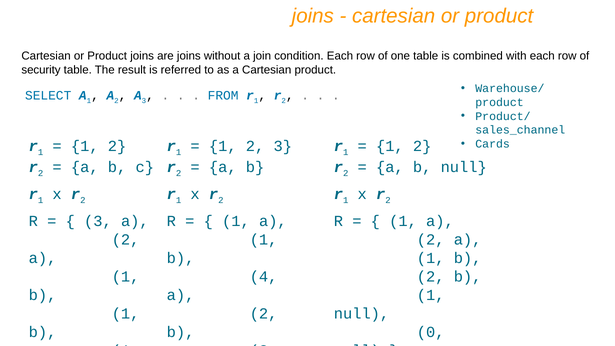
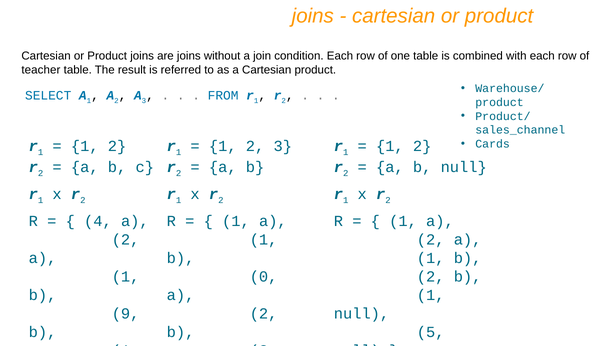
security: security -> teacher (41, 70)
3: 3 -> 4 (98, 221)
4: 4 -> 0 (264, 277)
1: 1 -> 9 (126, 314)
0: 0 -> 5 (431, 332)
